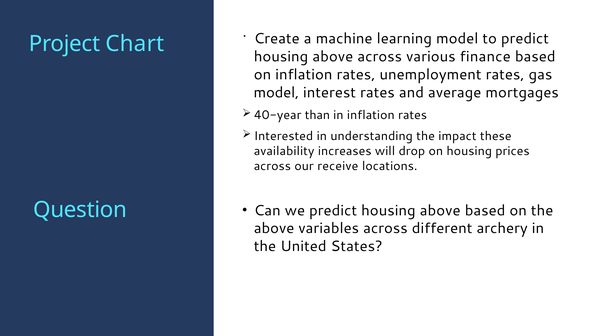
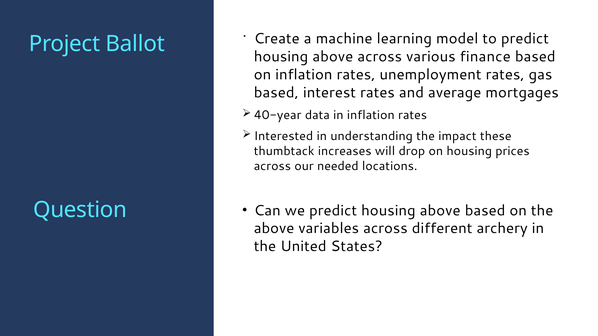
Chart: Chart -> Ballot (135, 44)
model: model -> based (276, 93)
than: than -> data (317, 115)
availability: availability -> thumbtack (284, 151)
receive: receive -> needed (338, 166)
